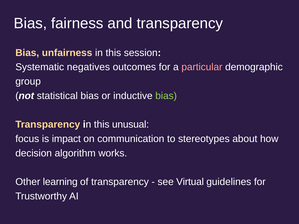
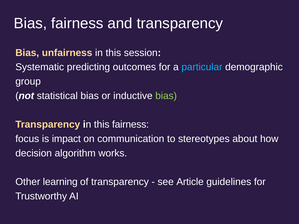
negatives: negatives -> predicting (88, 67)
particular colour: pink -> light blue (202, 67)
this unusual: unusual -> fairness (131, 125)
Virtual: Virtual -> Article (190, 182)
